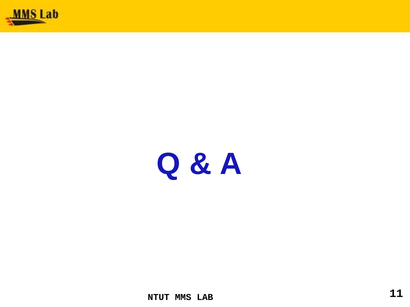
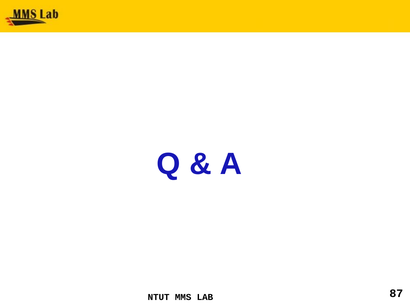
11: 11 -> 87 (396, 294)
